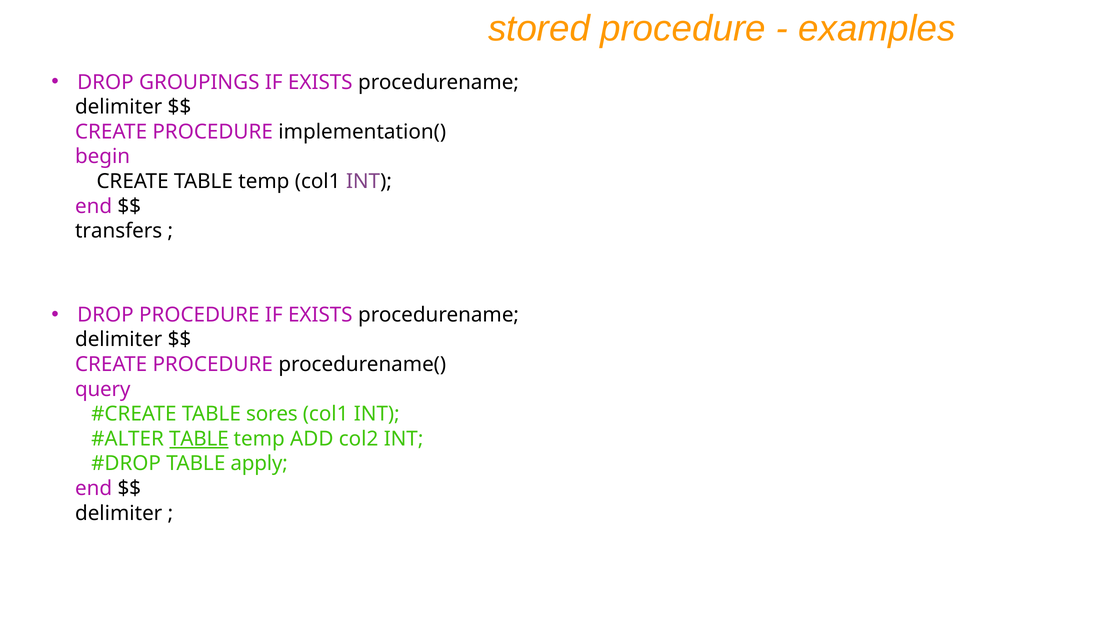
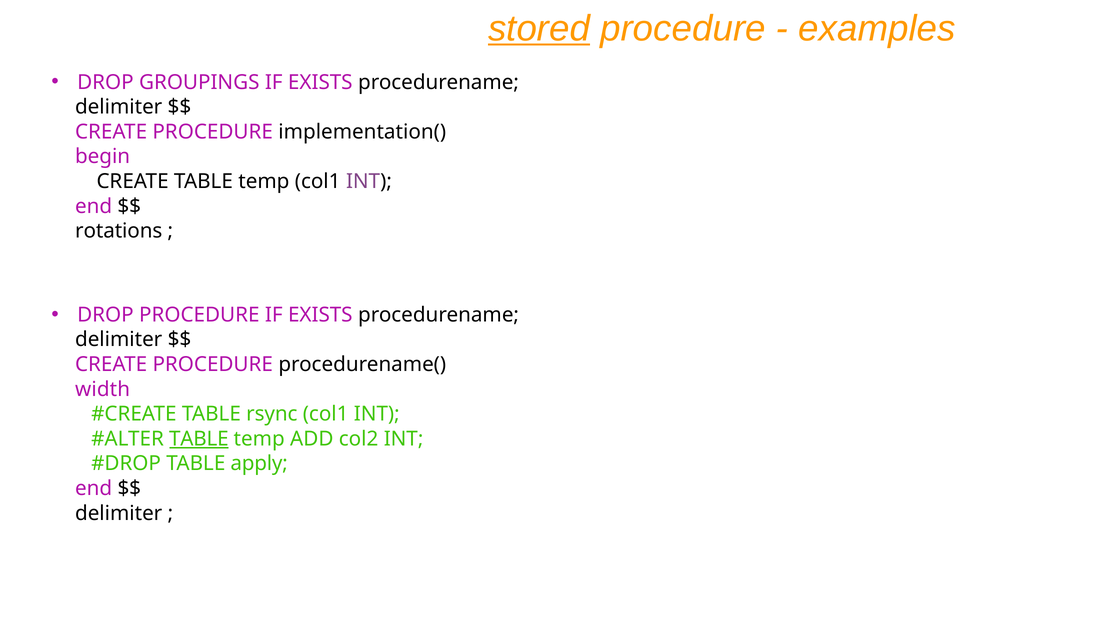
stored underline: none -> present (539, 29)
transfers: transfers -> rotations (119, 231)
query: query -> width (103, 389)
sores: sores -> rsync (272, 414)
